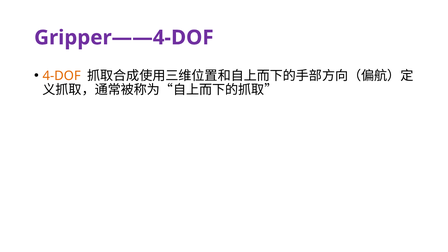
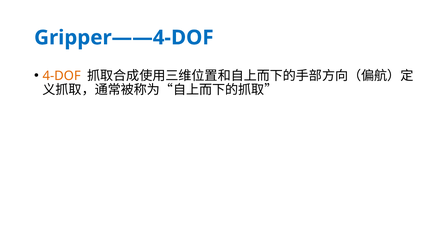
Gripper——4-DOF colour: purple -> blue (124, 38)
